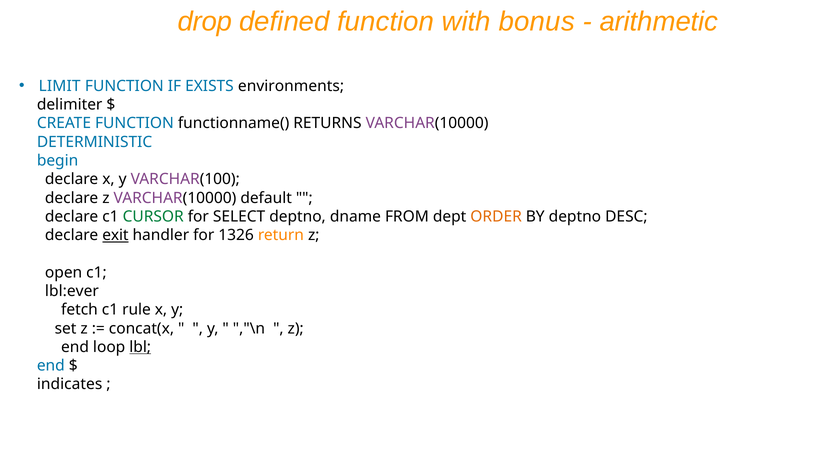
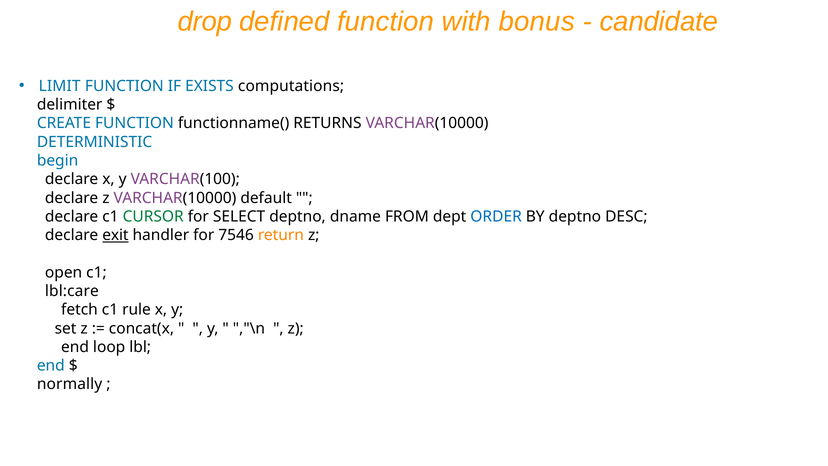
arithmetic: arithmetic -> candidate (659, 22)
environments: environments -> computations (291, 86)
ORDER colour: orange -> blue (496, 216)
1326: 1326 -> 7546 (236, 235)
lbl:ever: lbl:ever -> lbl:care (72, 291)
lbl underline: present -> none (140, 347)
indicates: indicates -> normally (70, 384)
